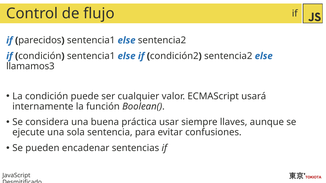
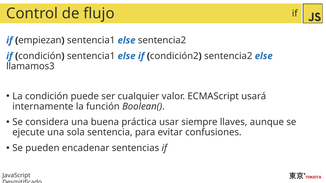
parecidos: parecidos -> empiezan (40, 40)
